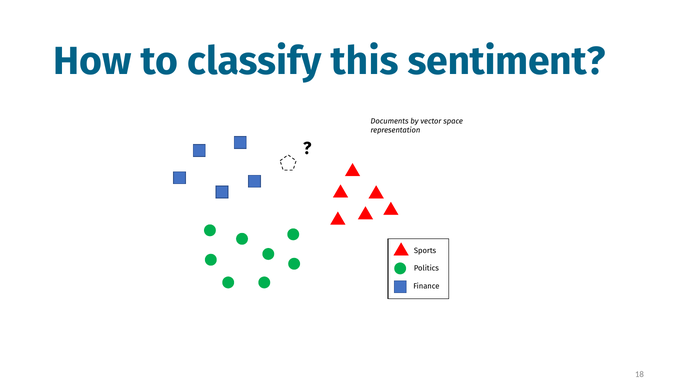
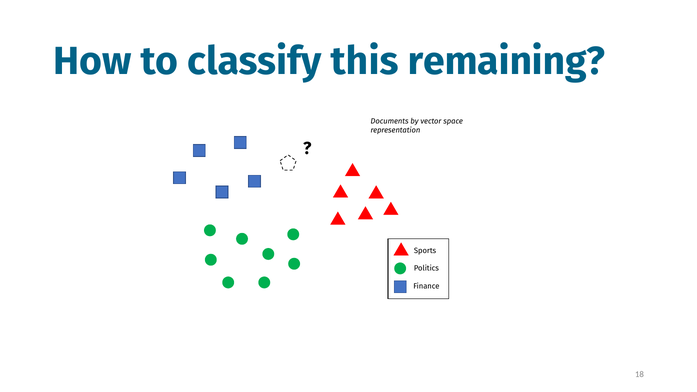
sentiment: sentiment -> remaining (507, 61)
